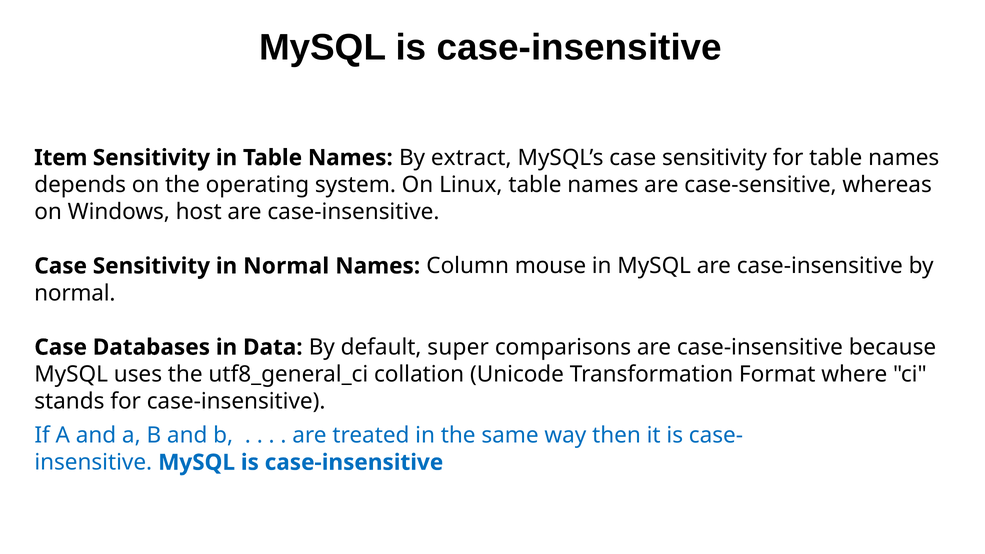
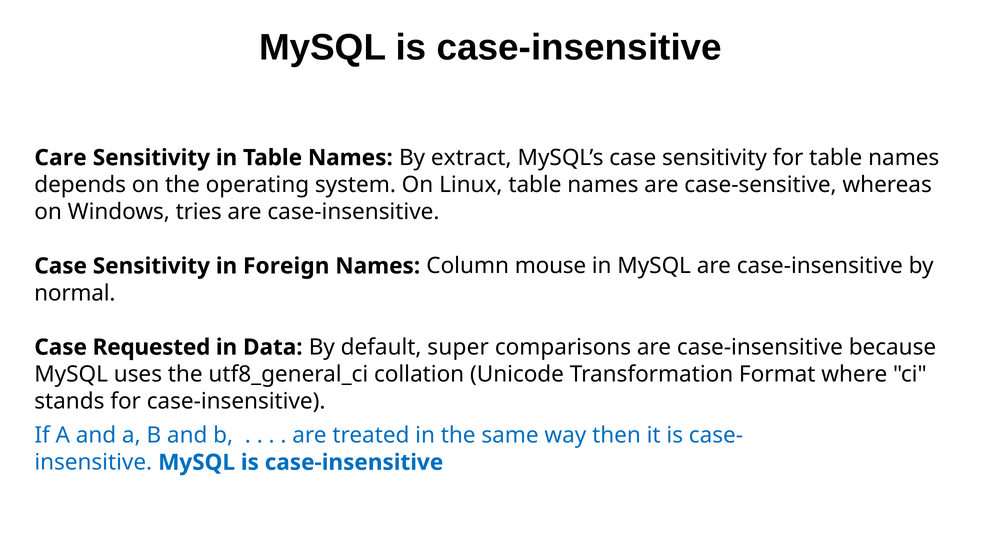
Item: Item -> Care (61, 158)
host: host -> tries (199, 212)
in Normal: Normal -> Foreign (286, 266)
Databases: Databases -> Requested (152, 347)
